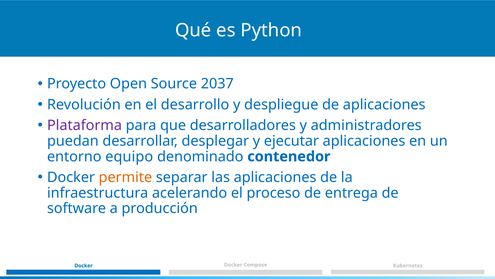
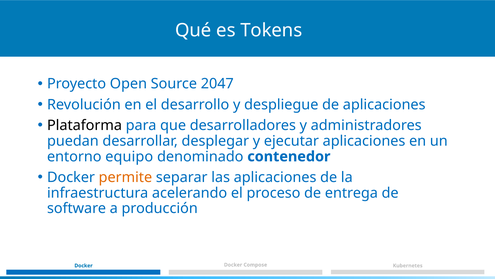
Python: Python -> Tokens (271, 30)
2037: 2037 -> 2047 (217, 84)
Plataforma colour: purple -> black (84, 125)
